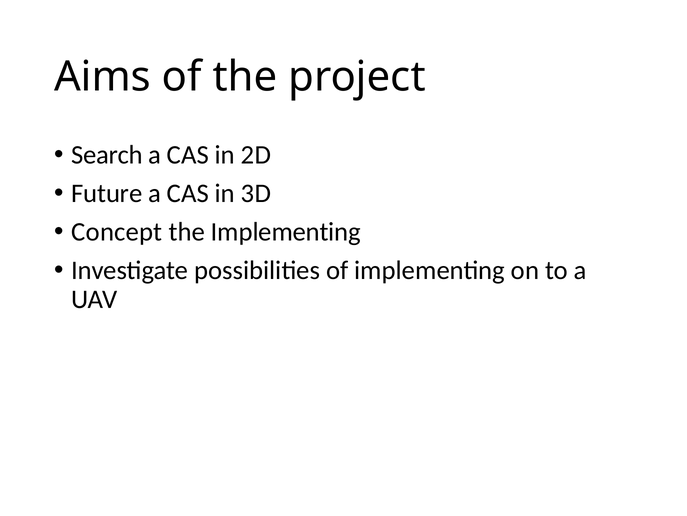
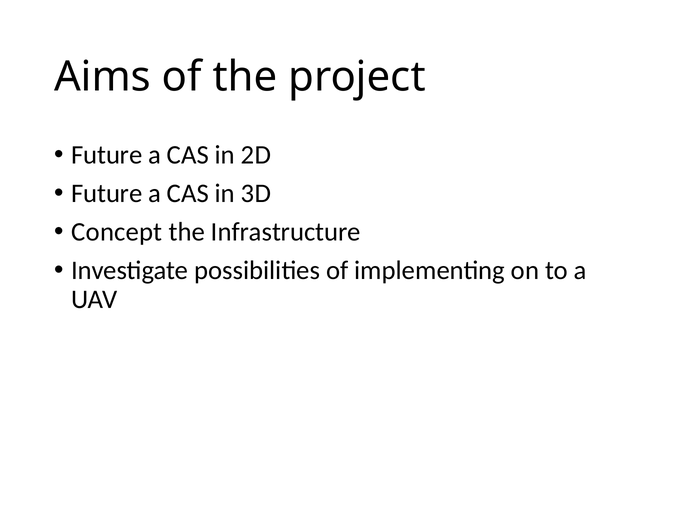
Search: Search -> Future (107, 155)
the Implementing: Implementing -> Infrastructure (286, 232)
